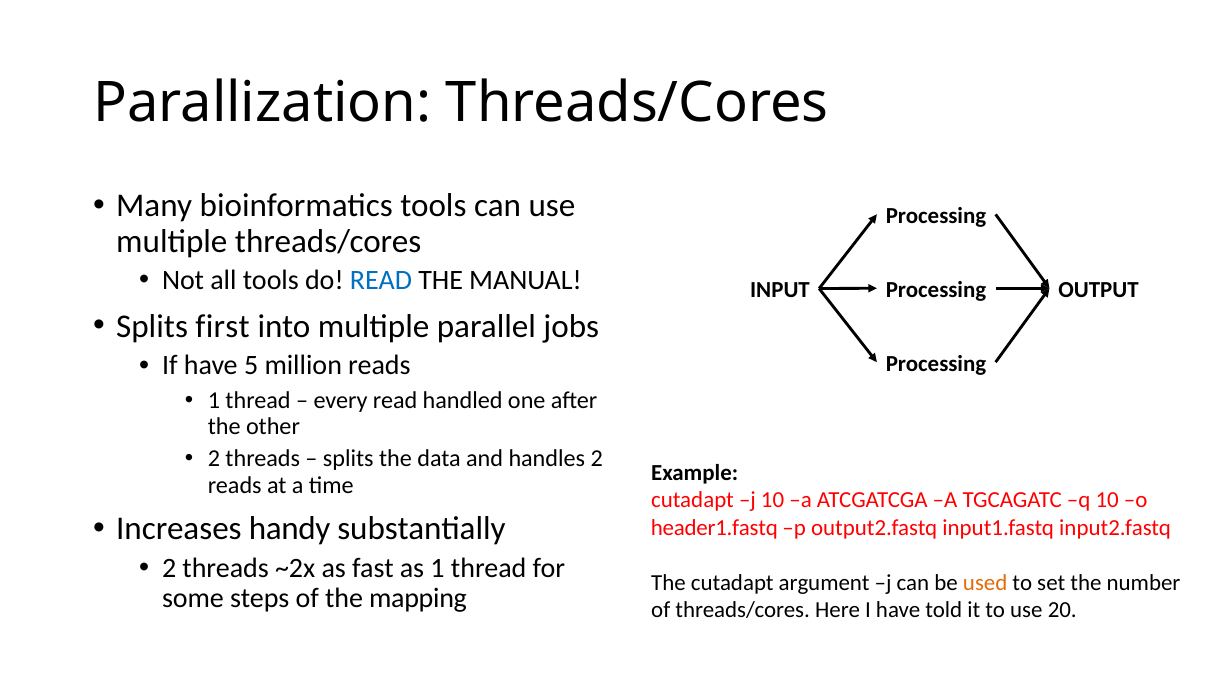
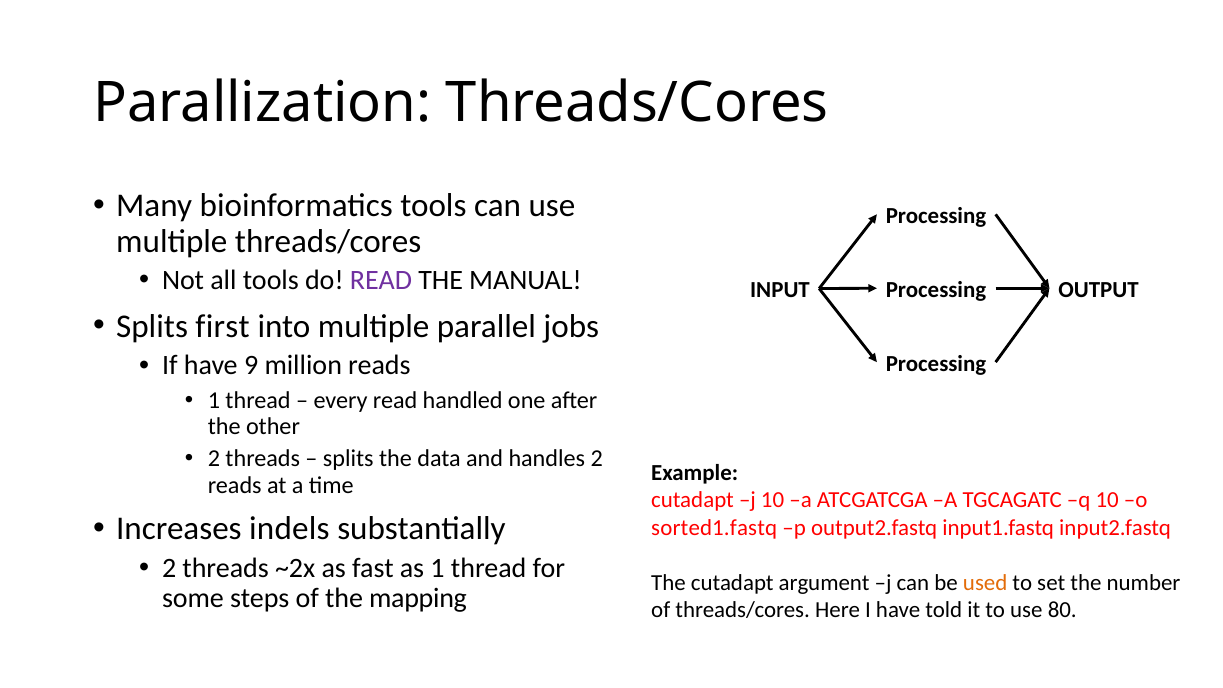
READ colour: blue -> purple (381, 281)
5: 5 -> 9 (251, 366)
handy: handy -> indels (289, 529)
header1.fastq: header1.fastq -> sorted1.fastq (714, 528)
20: 20 -> 80 (1062, 610)
